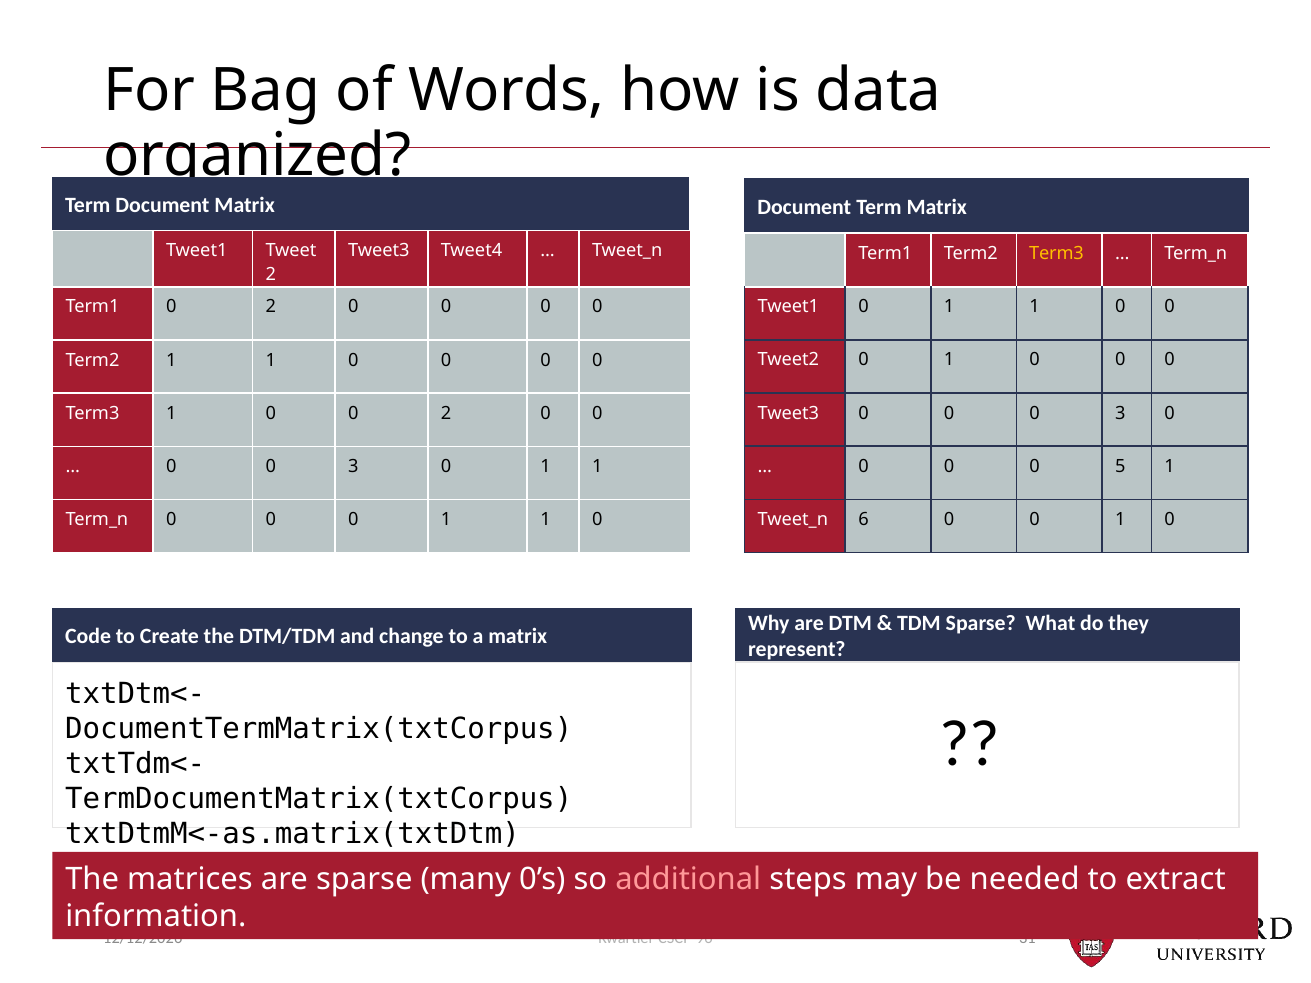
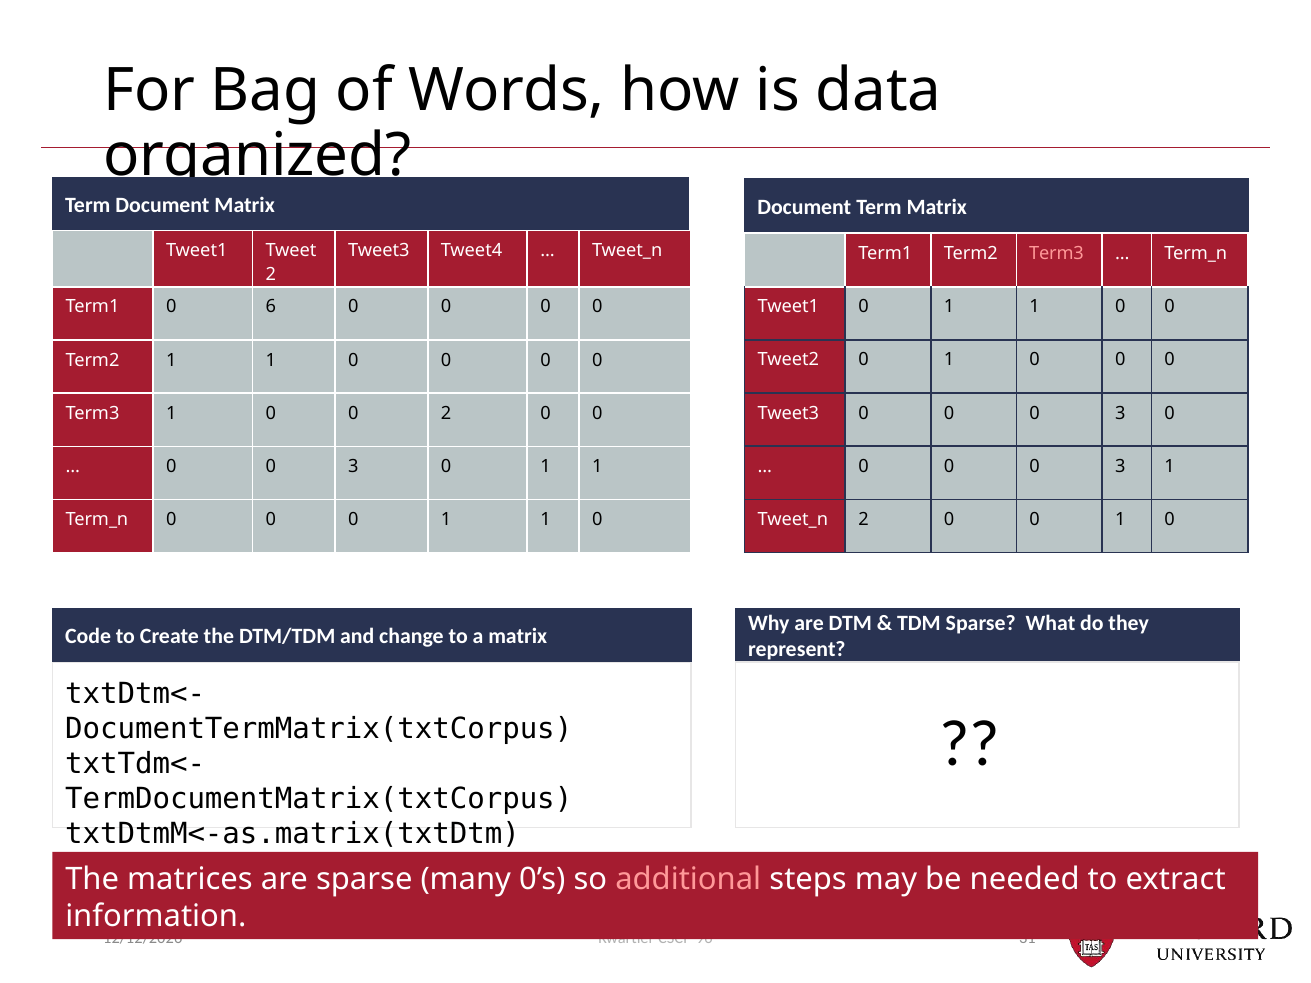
Term3 colour: yellow -> pink (1057, 254)
Term1 0 2: 2 -> 6 (271, 307)
5: 5 -> 3 (1120, 466)
6: 6 -> 2 (864, 520)
